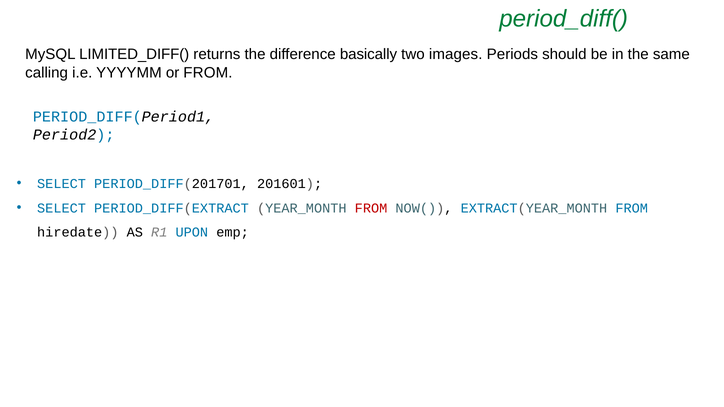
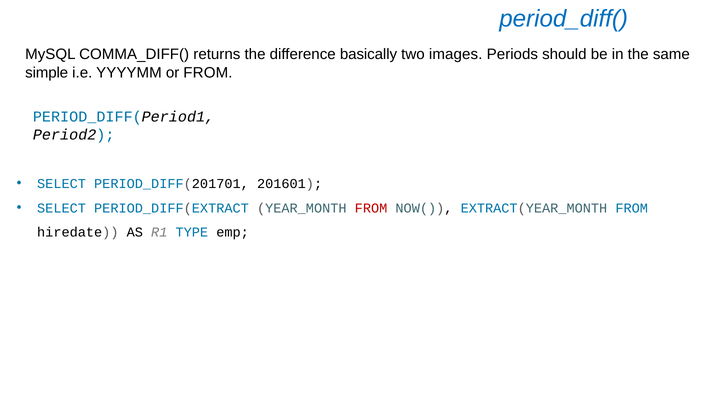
period_diff( colour: green -> blue (564, 19)
LIMITED_DIFF(: LIMITED_DIFF( -> COMMA_DIFF( (134, 55)
calling: calling -> simple (47, 73)
UPON: UPON -> TYPE (192, 233)
